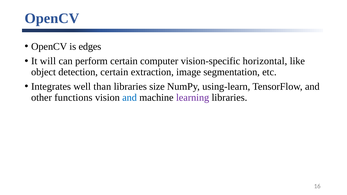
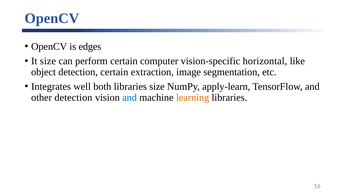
It will: will -> size (48, 61)
than: than -> both (102, 87)
using-learn: using-learn -> apply-learn (226, 87)
other functions: functions -> detection (73, 98)
learning colour: purple -> orange (193, 98)
